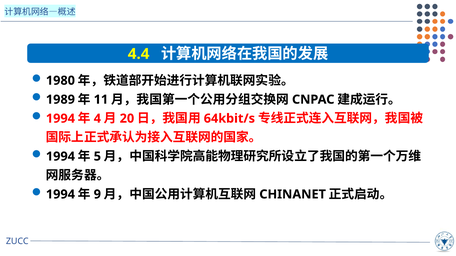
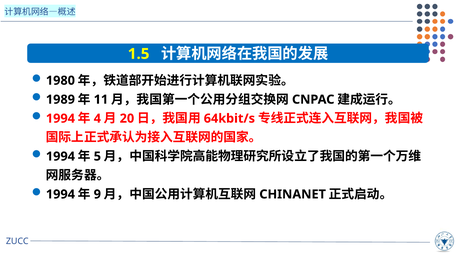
4.4: 4.4 -> 1.5 (139, 54)
